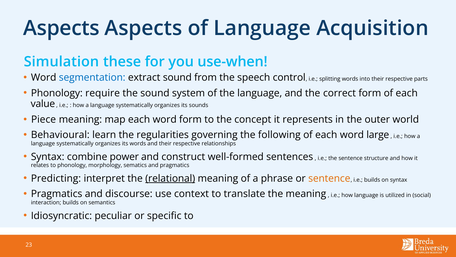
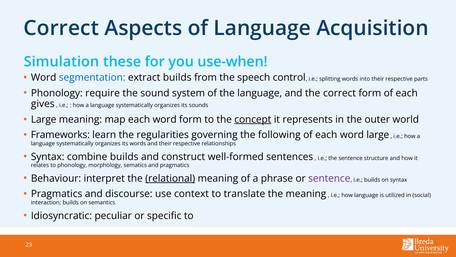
Aspects: Aspects -> Correct (61, 28)
extract sound: sound -> builds (177, 77)
value: value -> gives (43, 104)
Piece: Piece -> Large (44, 119)
concept underline: none -> present (253, 119)
Behavioural: Behavioural -> Frameworks (60, 135)
combine power: power -> builds (124, 156)
Predicting: Predicting -> Behaviour (56, 178)
sentence colour: orange -> purple (329, 178)
